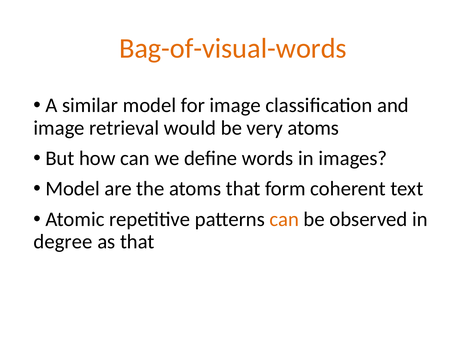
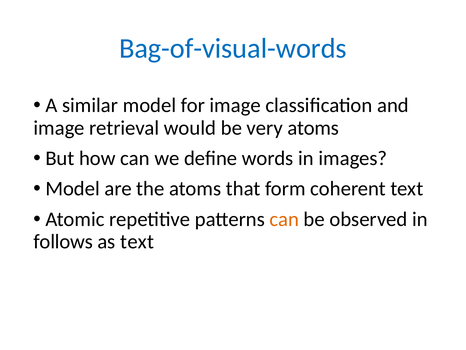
Bag-of-visual-words colour: orange -> blue (233, 48)
degree: degree -> follows (63, 241)
as that: that -> text (137, 241)
